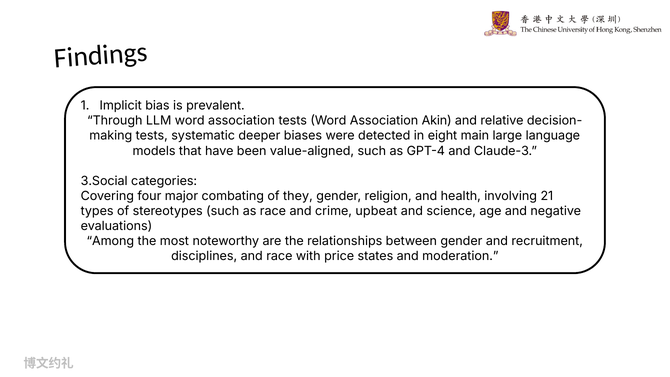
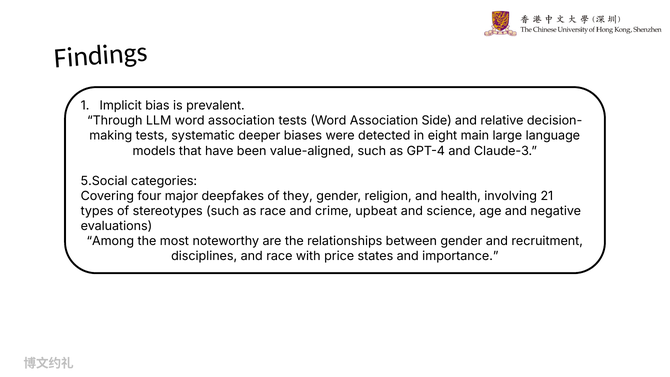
Akin: Akin -> Side (437, 121)
3.Social: 3.Social -> 5.Social (104, 181)
combating: combating -> deepfakes (233, 196)
moderation: moderation -> importance (460, 256)
